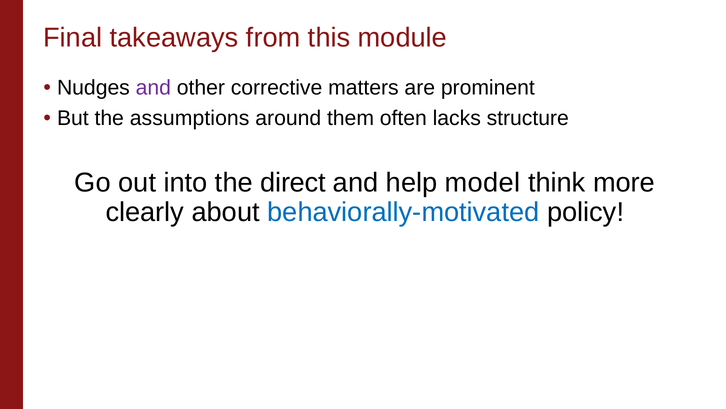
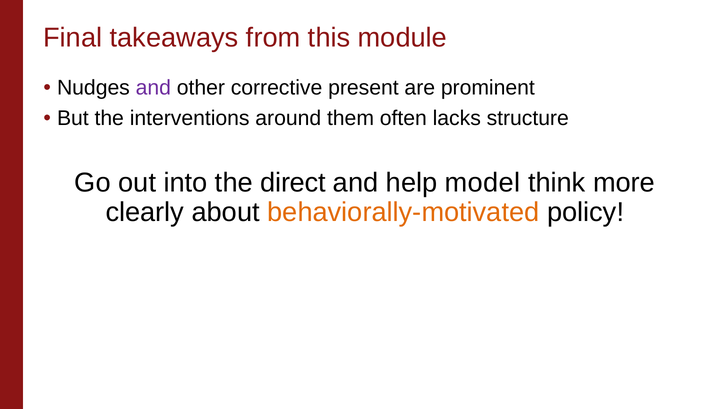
matters: matters -> present (363, 88)
assumptions: assumptions -> interventions (190, 118)
behaviorally-motivated colour: blue -> orange (403, 212)
